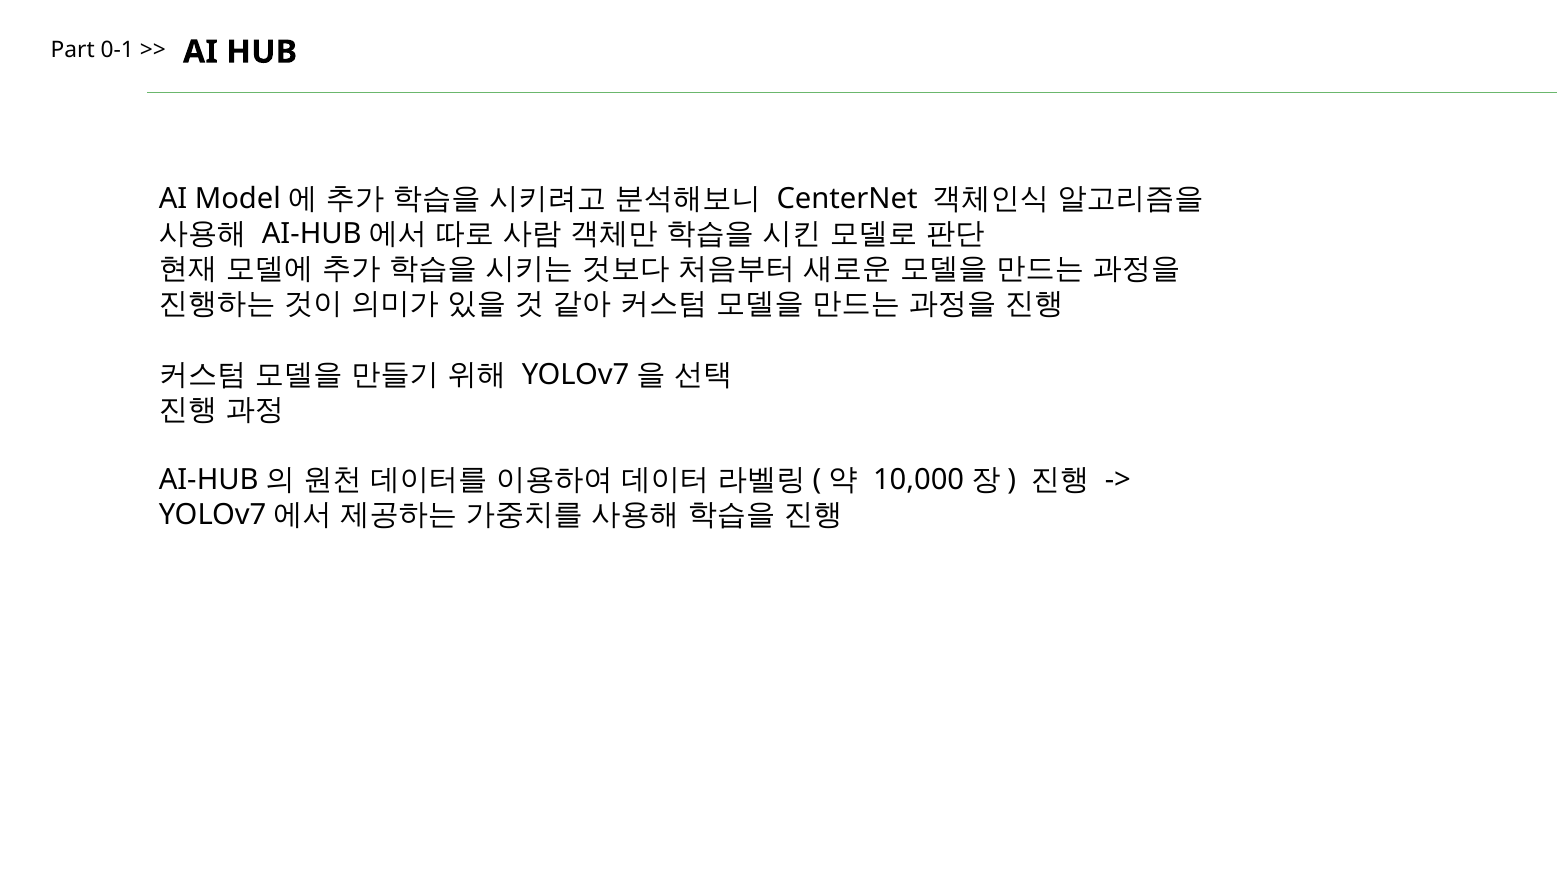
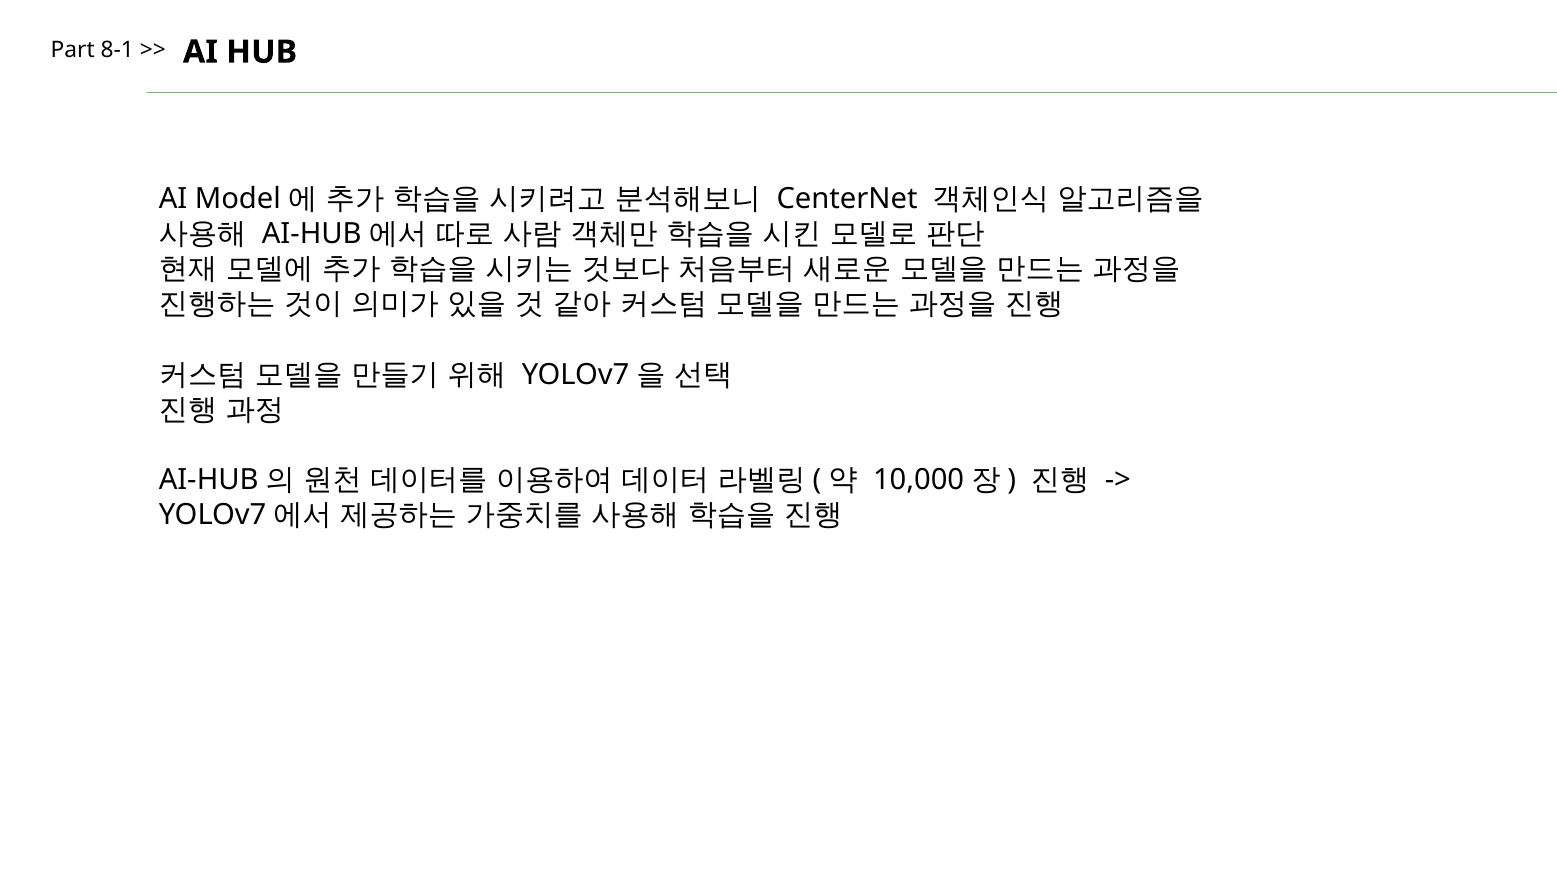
0-1: 0-1 -> 8-1 (117, 50)
